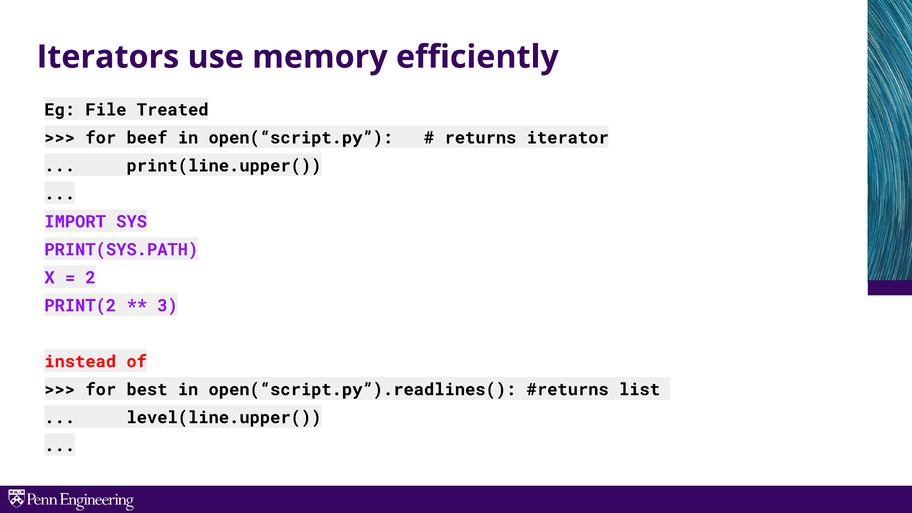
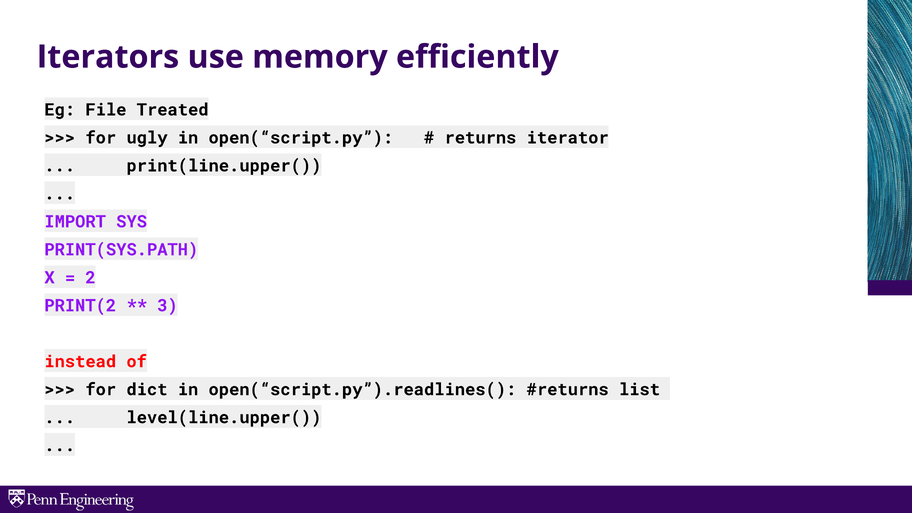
beef: beef -> ugly (147, 138)
best: best -> dict (147, 390)
